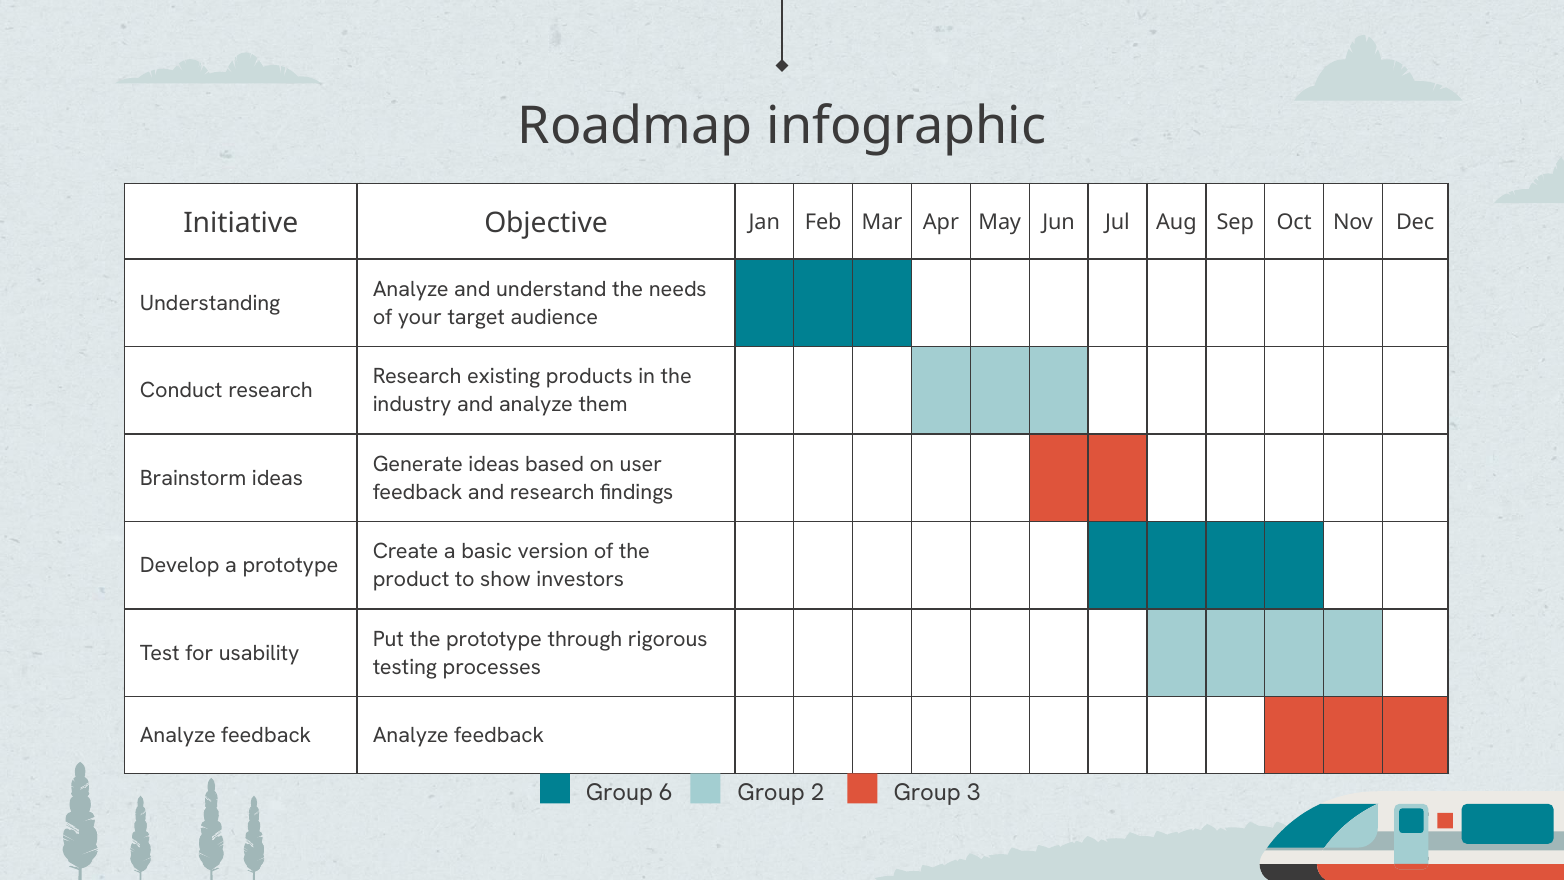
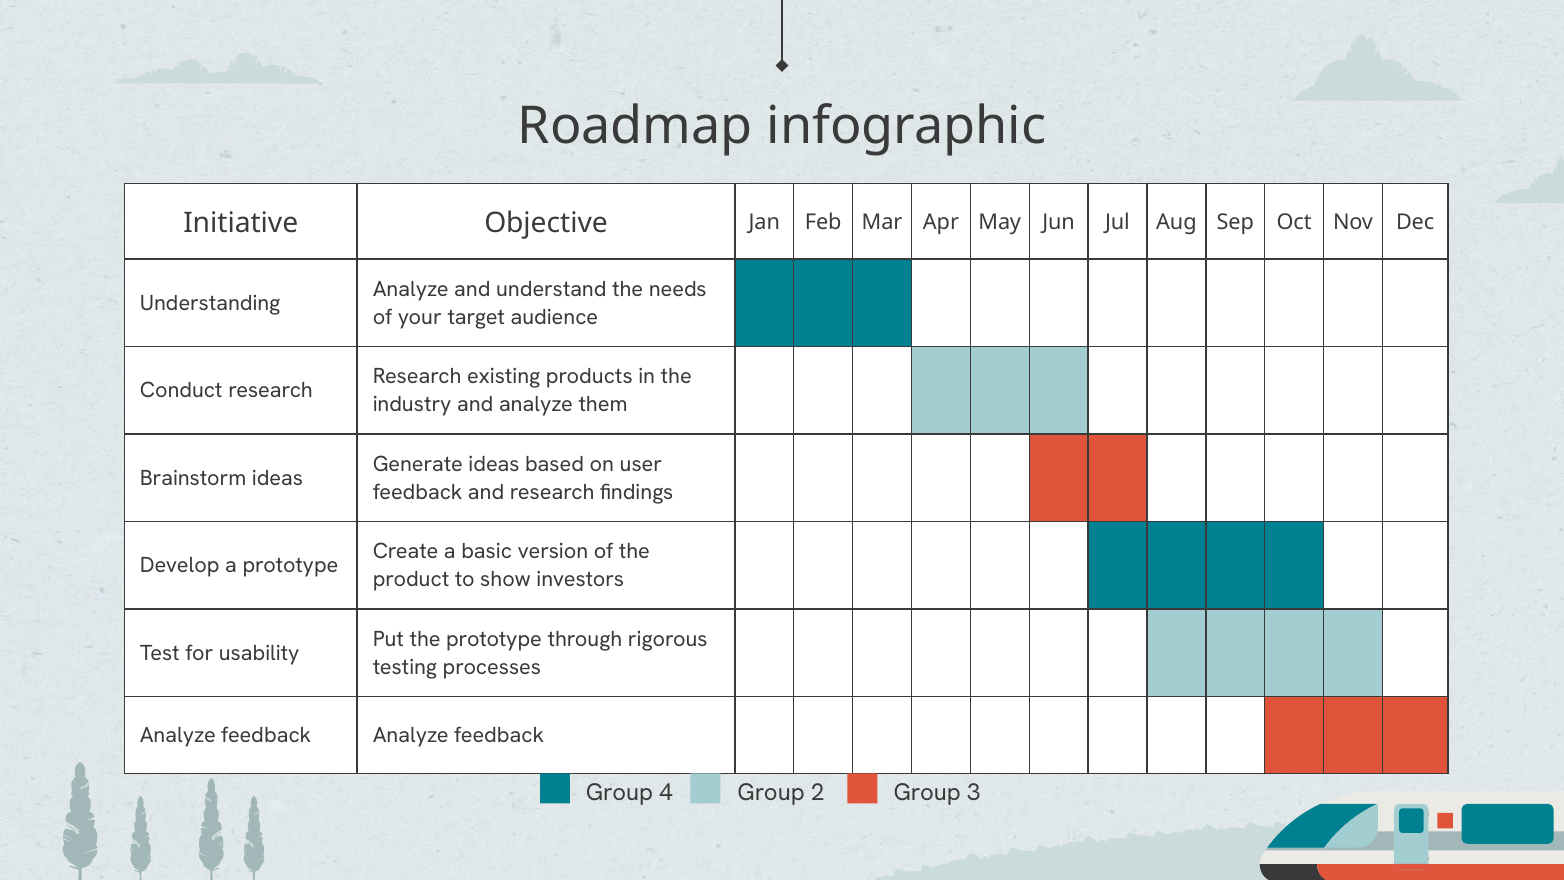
6: 6 -> 4 (666, 792)
